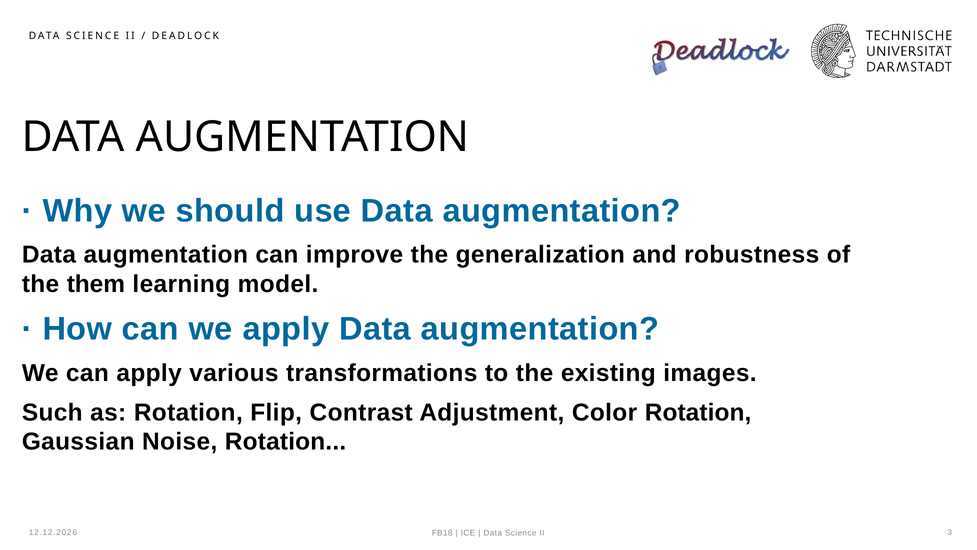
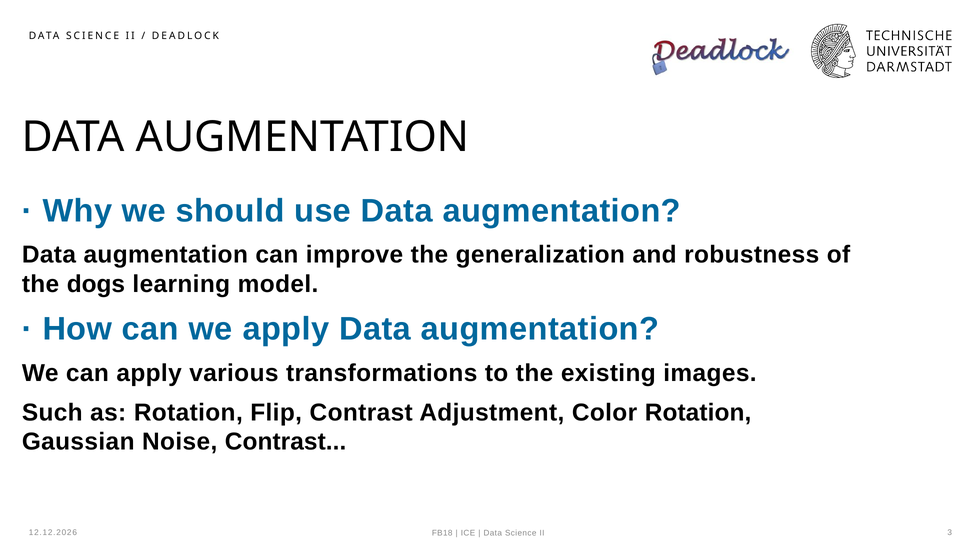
them: them -> dogs (96, 284)
Noise Rotation: Rotation -> Contrast (286, 442)
